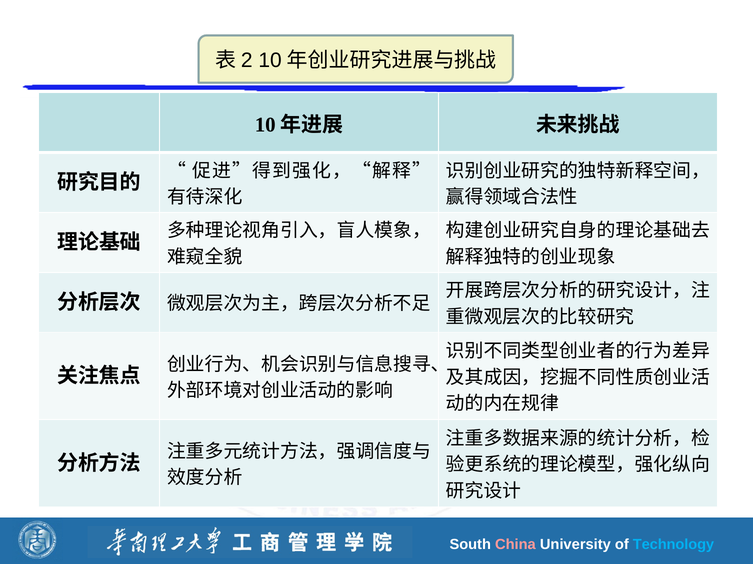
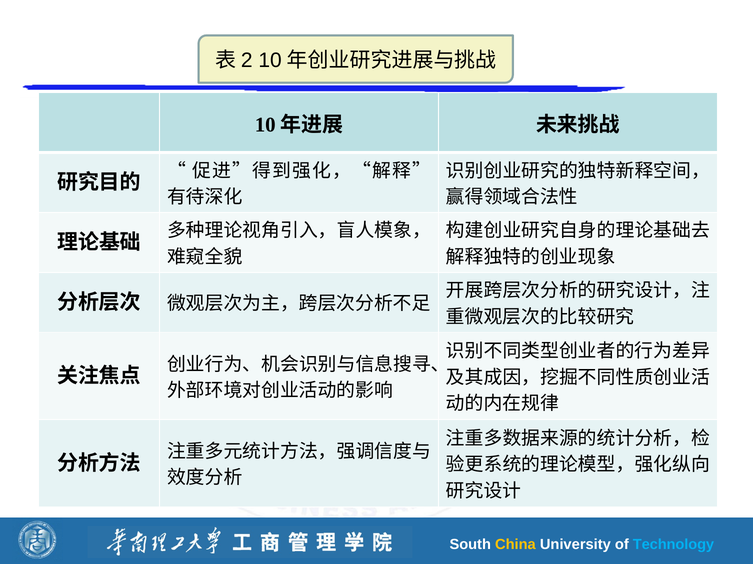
China colour: pink -> yellow (515, 545)
